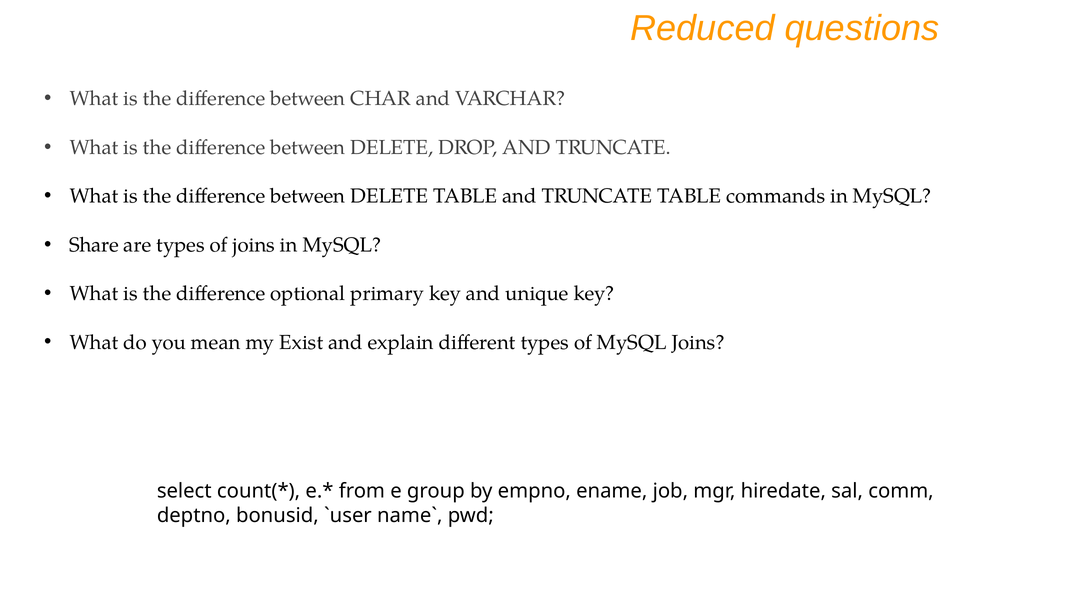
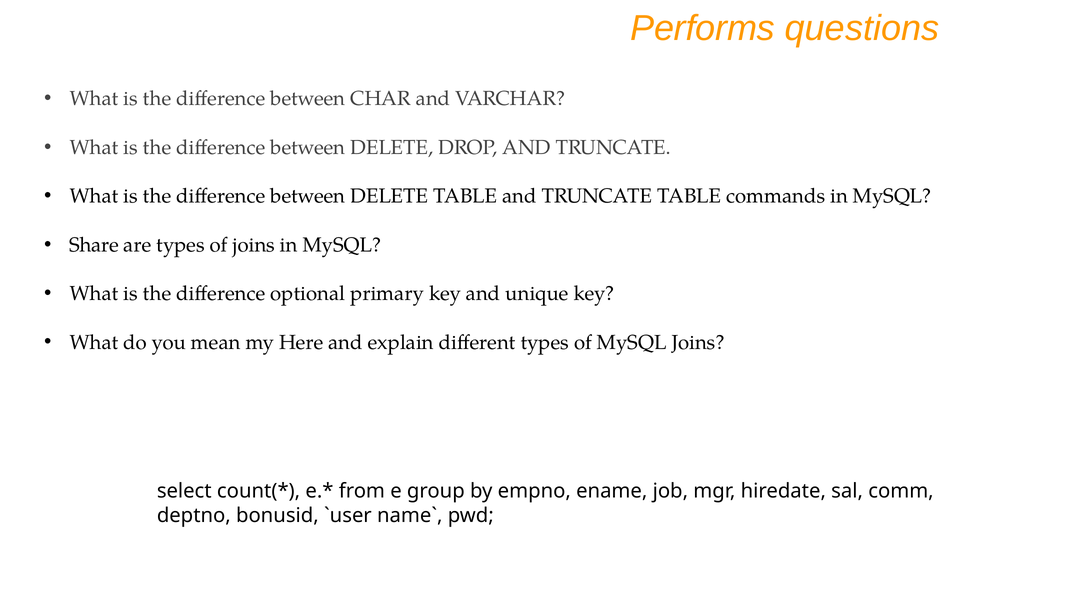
Reduced: Reduced -> Performs (703, 28)
Exist: Exist -> Here (301, 342)
